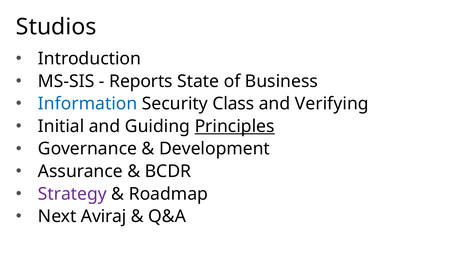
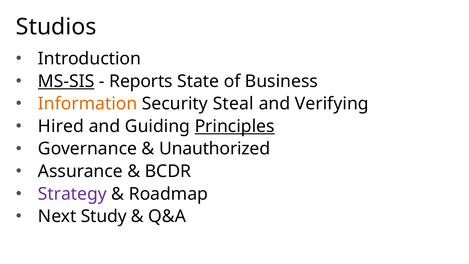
MS-SIS underline: none -> present (66, 81)
Information colour: blue -> orange (88, 104)
Class: Class -> Steal (233, 104)
Initial: Initial -> Hired (61, 126)
Development: Development -> Unauthorized (215, 149)
Aviraj: Aviraj -> Study (104, 216)
